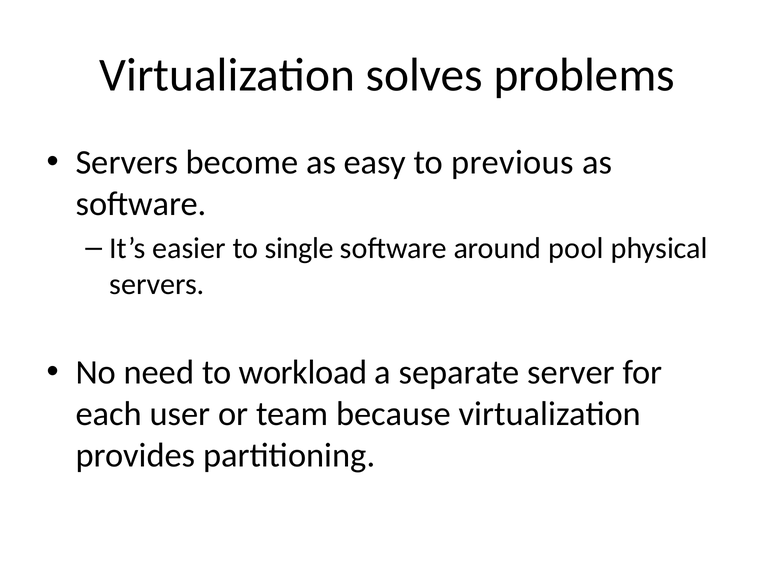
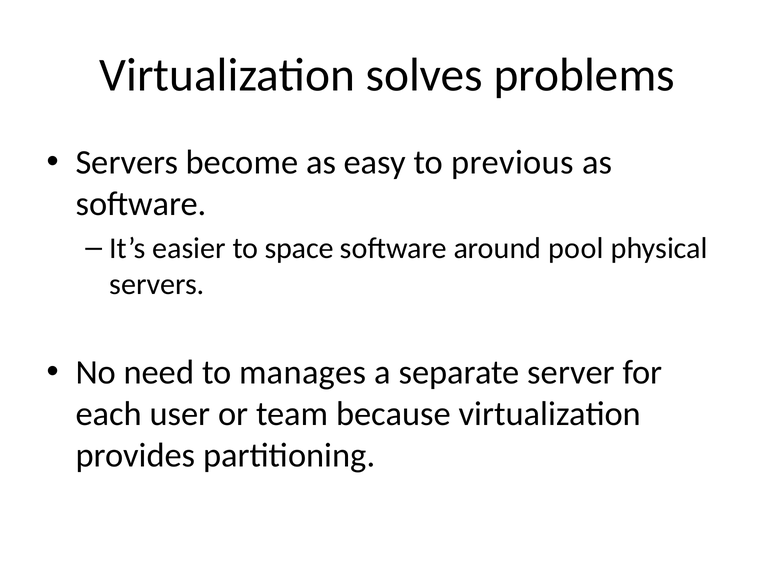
single: single -> space (299, 248)
workload: workload -> manages (303, 373)
